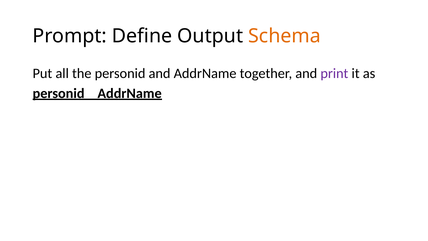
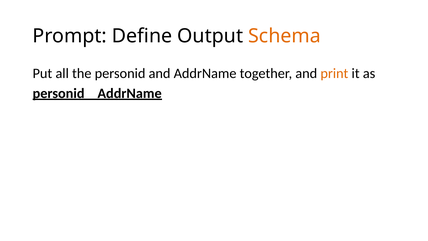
print colour: purple -> orange (334, 73)
